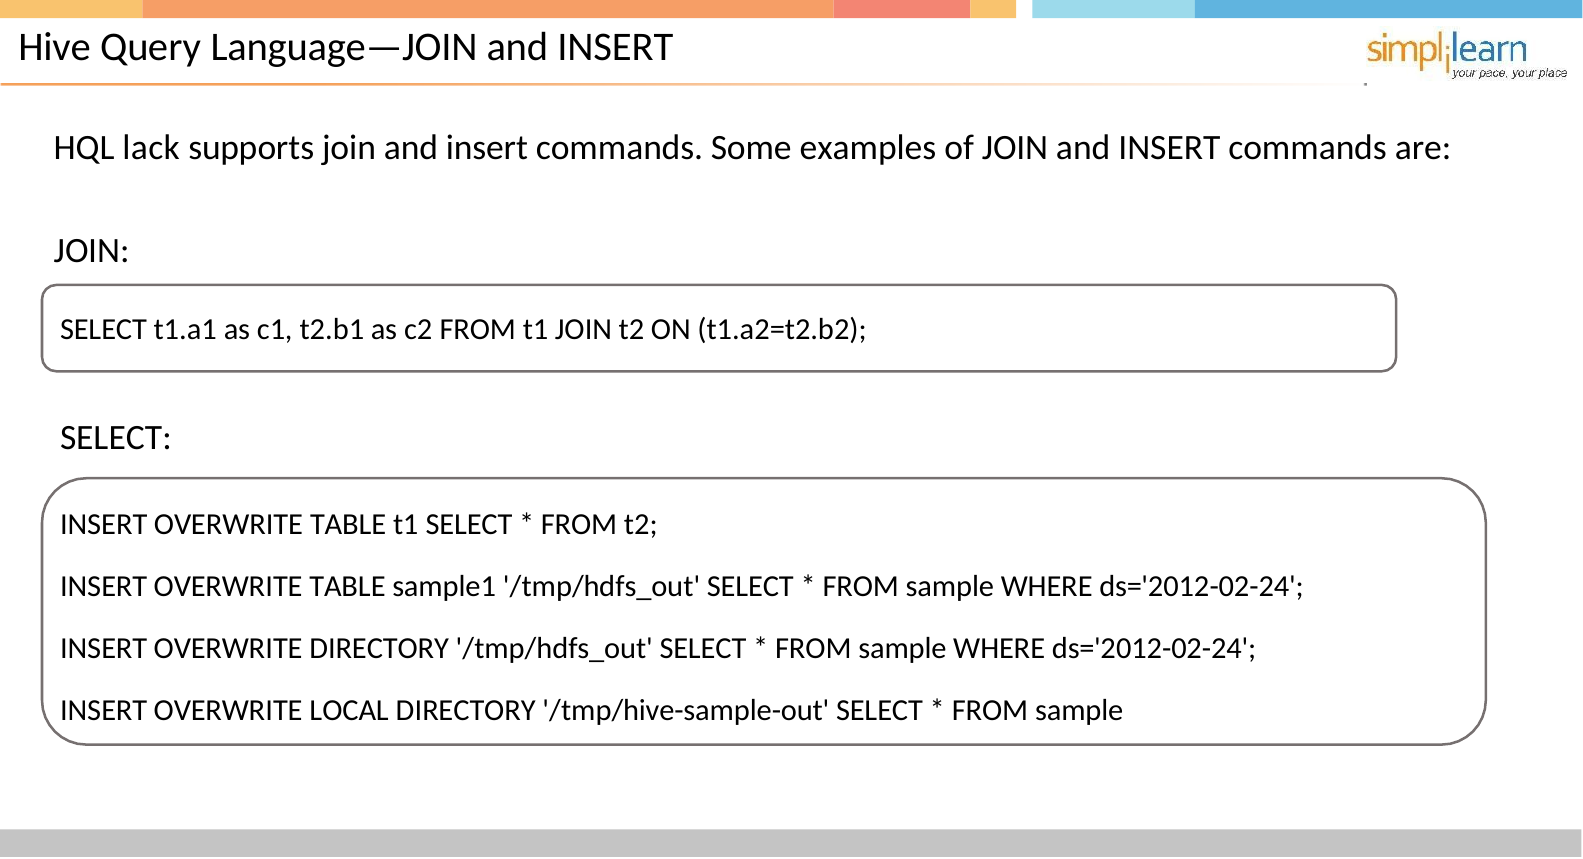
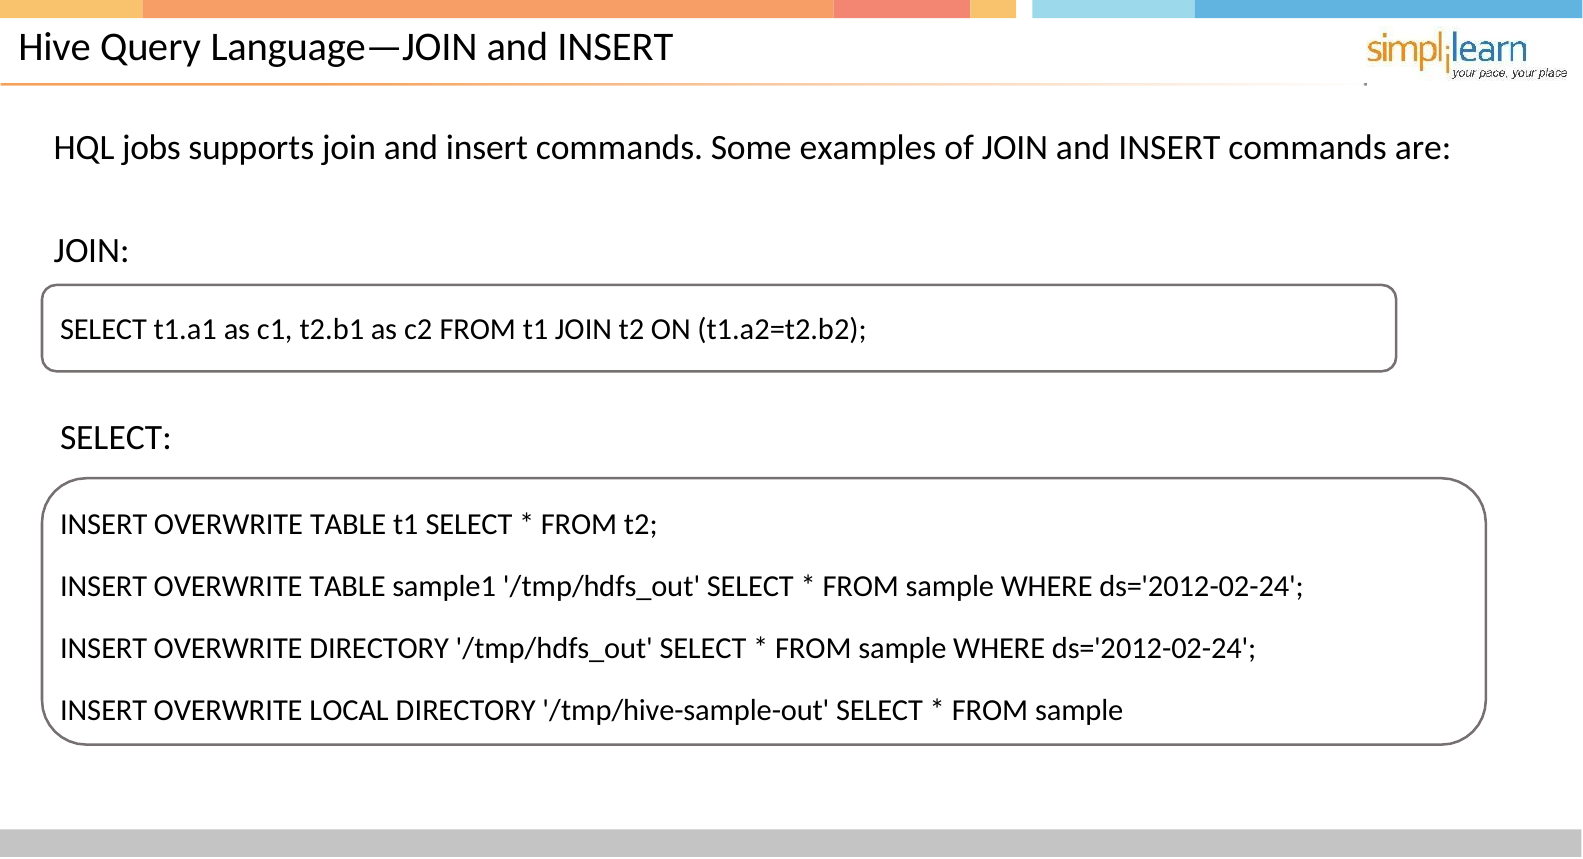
lack: lack -> jobs (151, 148)
